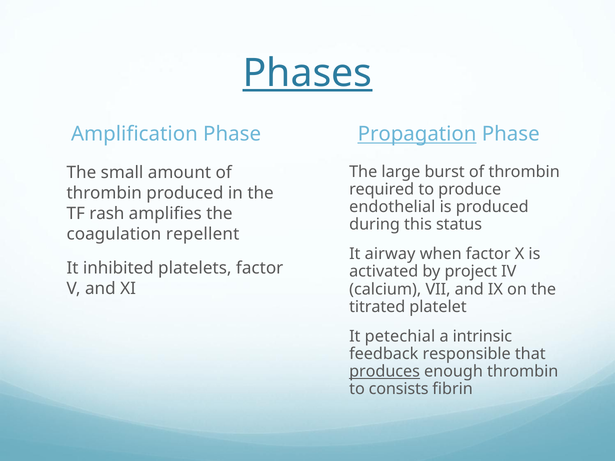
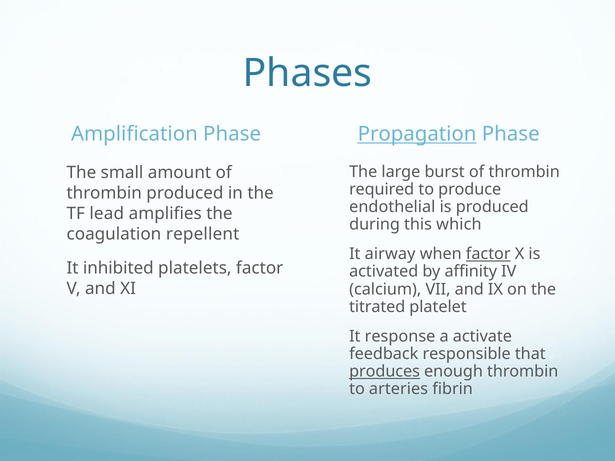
Phases underline: present -> none (307, 73)
rash: rash -> lead (107, 214)
status: status -> which (459, 224)
factor underline: none -> present (488, 254)
project: project -> affinity (471, 272)
petechial: petechial -> response (400, 337)
intrinsic: intrinsic -> activate (482, 337)
consists: consists -> arteries (399, 389)
